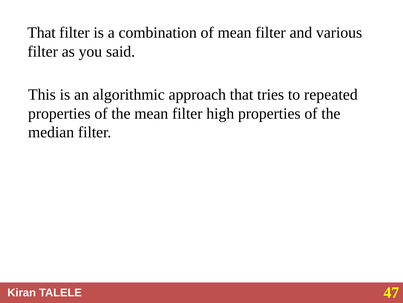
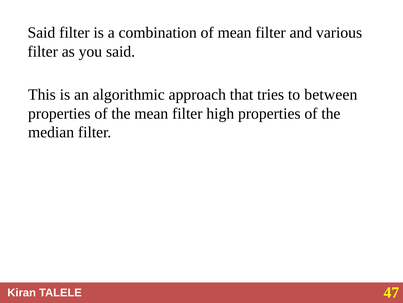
That: That -> Said (41, 33)
repeated: repeated -> between (331, 94)
